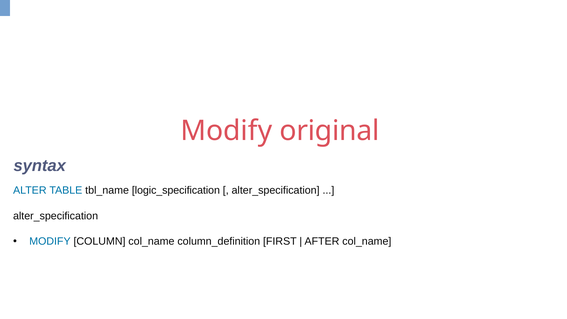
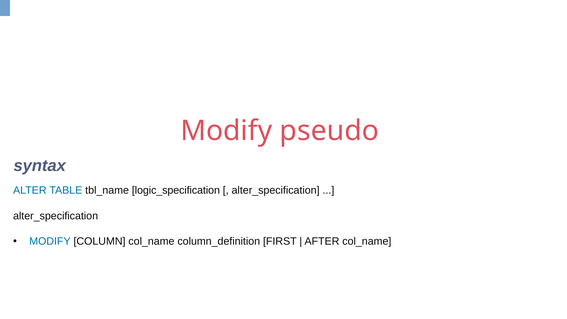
original: original -> pseudo (329, 131)
